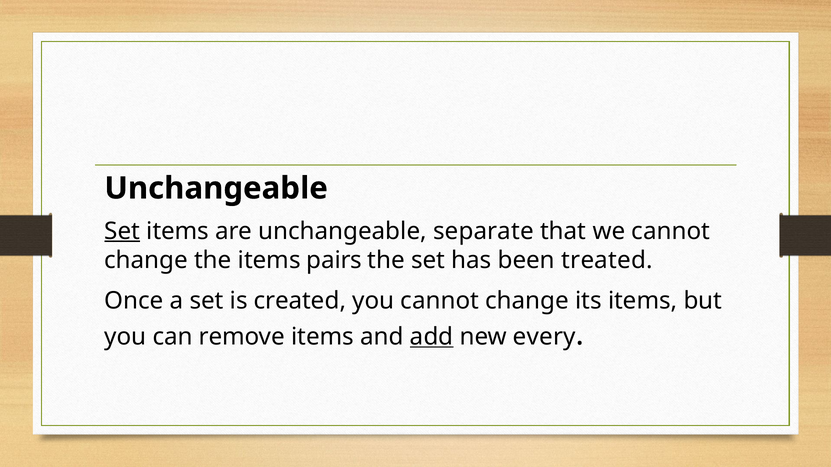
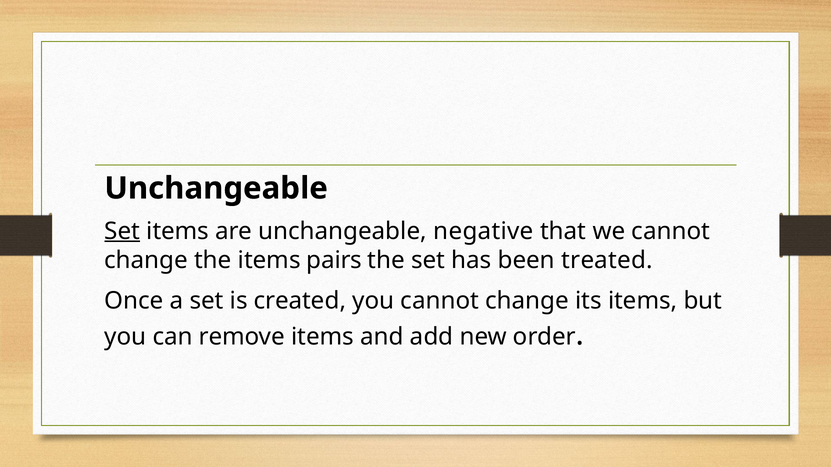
separate: separate -> negative (483, 231)
add underline: present -> none (432, 337)
every: every -> order (544, 337)
